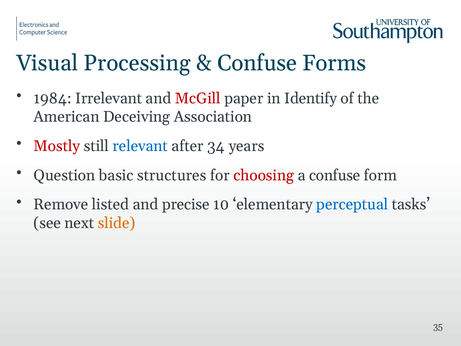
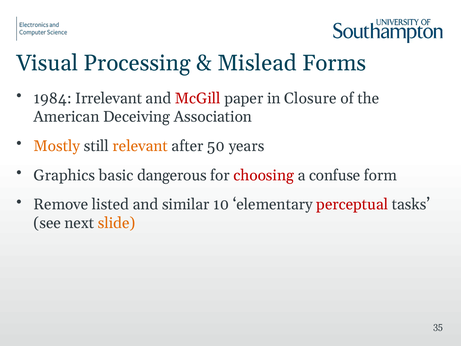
Confuse: Confuse -> Mislead (257, 63)
Identify: Identify -> Closure (311, 98)
Mostly colour: red -> orange (57, 146)
relevant colour: blue -> orange (140, 146)
34: 34 -> 50 (216, 146)
Question: Question -> Graphics (64, 175)
structures: structures -> dangerous (172, 175)
precise: precise -> similar (186, 204)
perceptual colour: blue -> red (352, 204)
